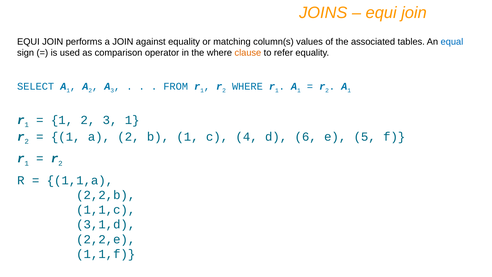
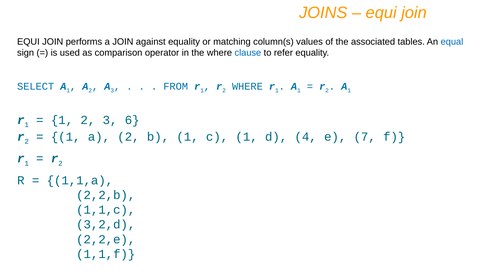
clause colour: orange -> blue (248, 53)
3 1: 1 -> 6 (132, 120)
c 4: 4 -> 1 (247, 137)
6: 6 -> 4 (306, 137)
5: 5 -> 7 (365, 137)
3,1,d: 3,1,d -> 3,2,d (106, 224)
